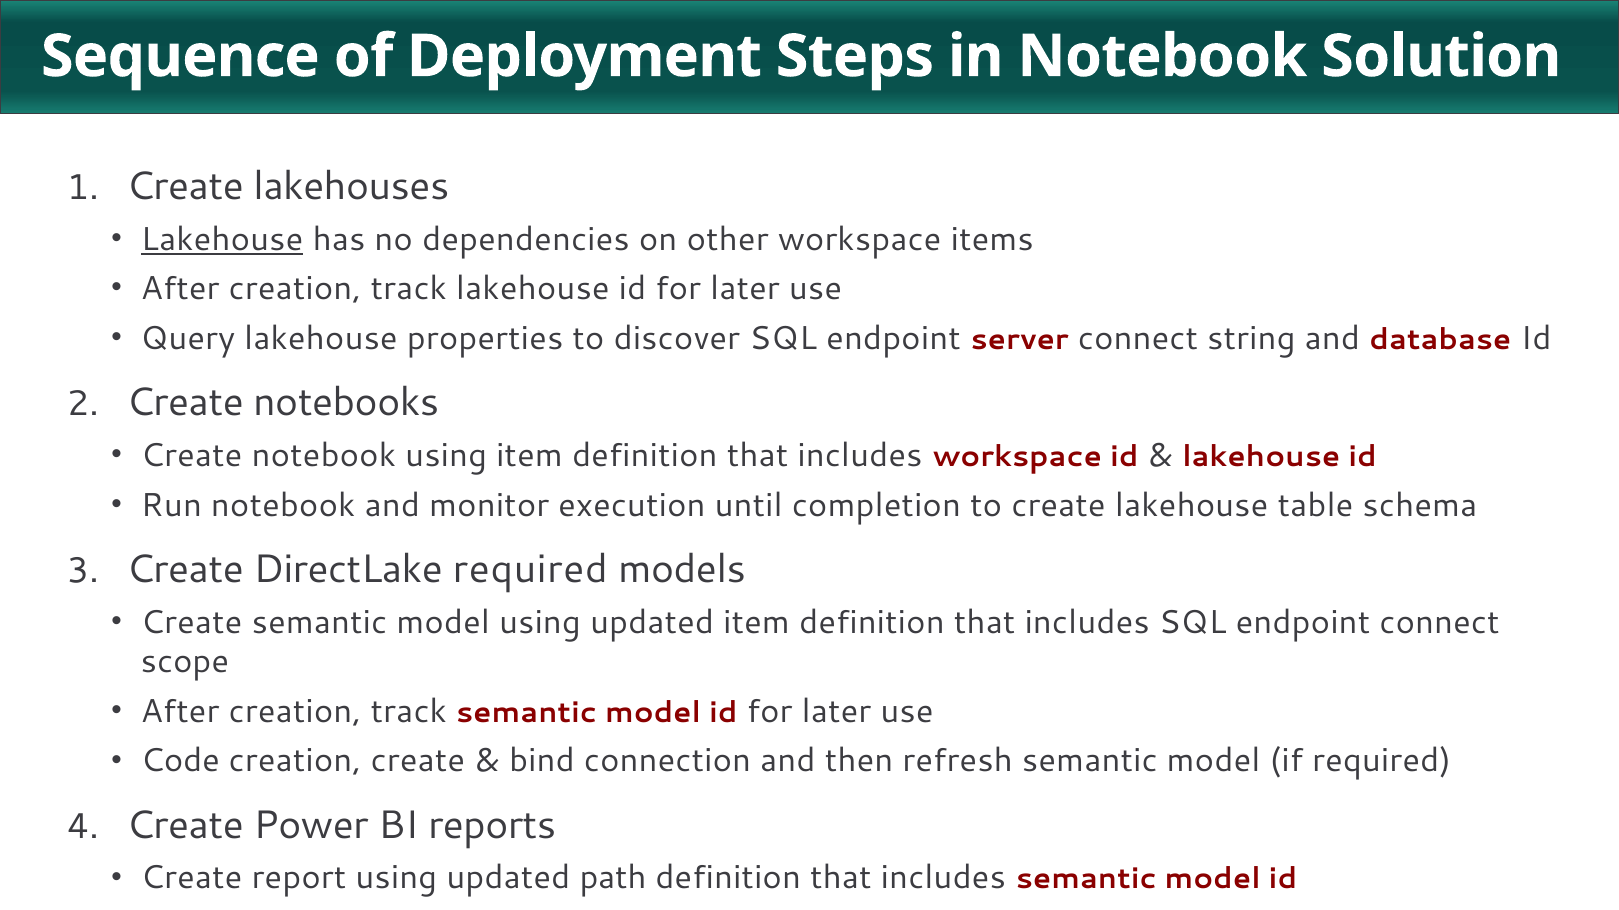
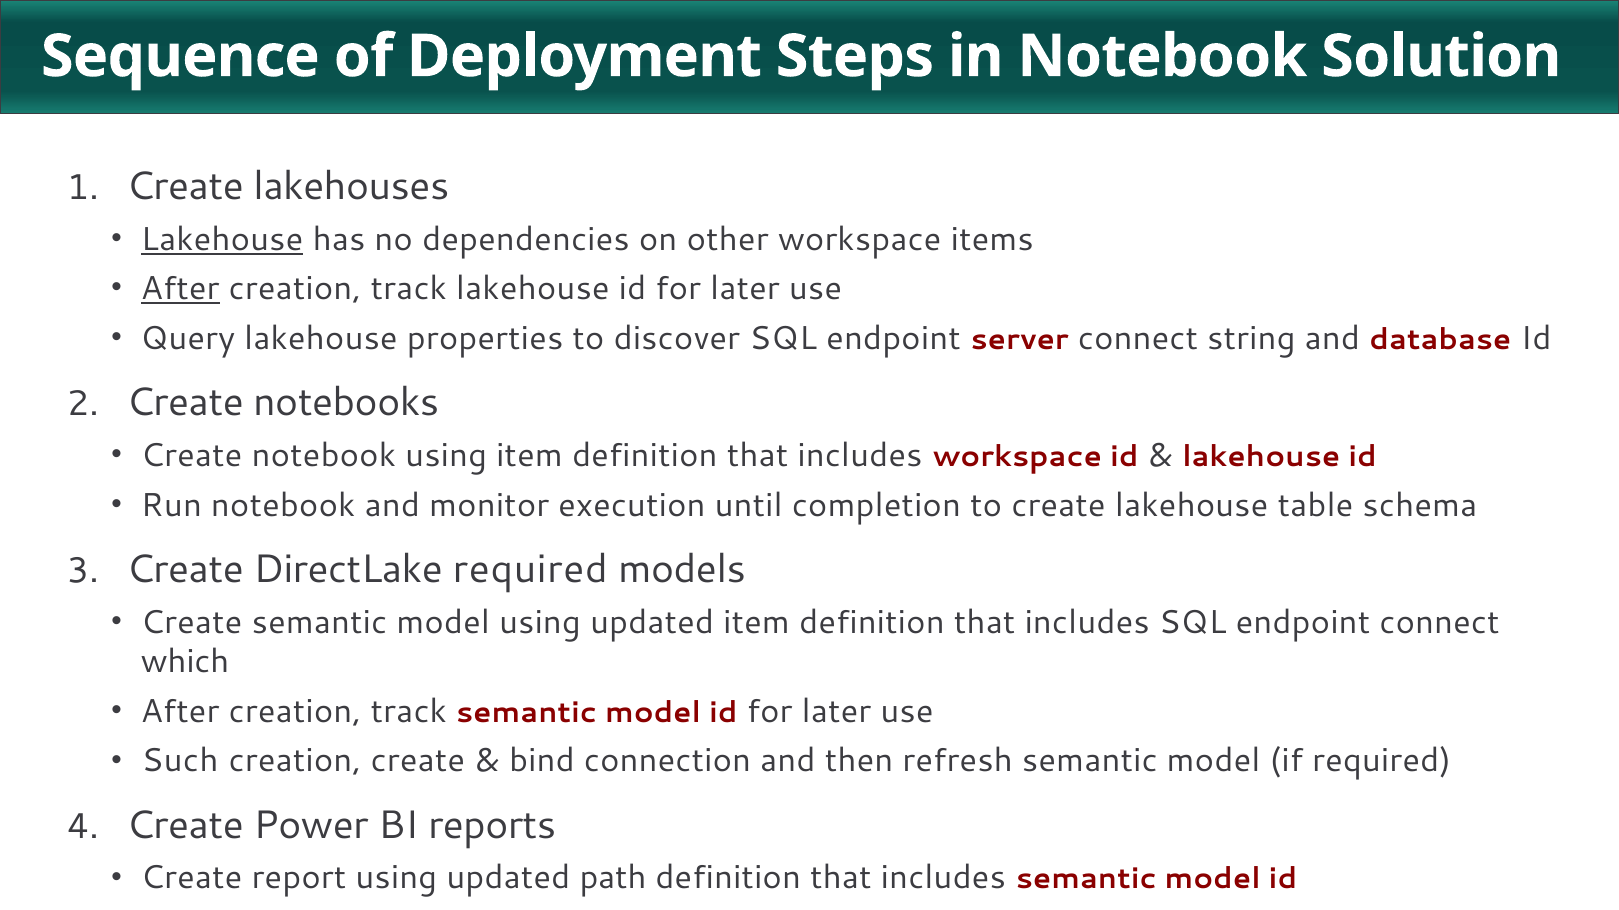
After underline: none -> present (180, 289)
scope: scope -> which (185, 662)
Code: Code -> Such (180, 762)
